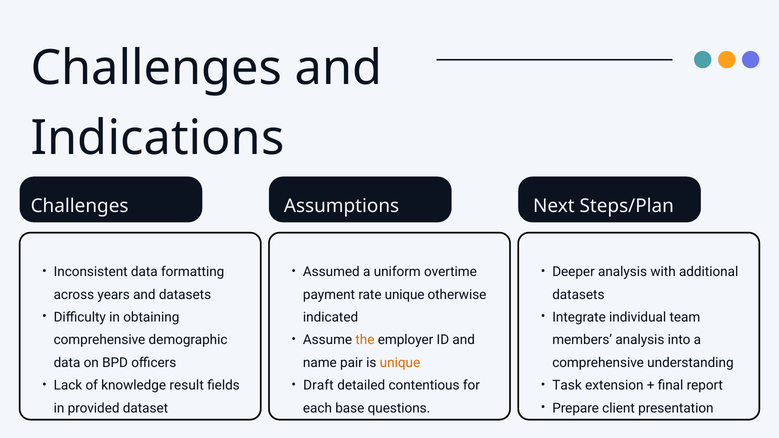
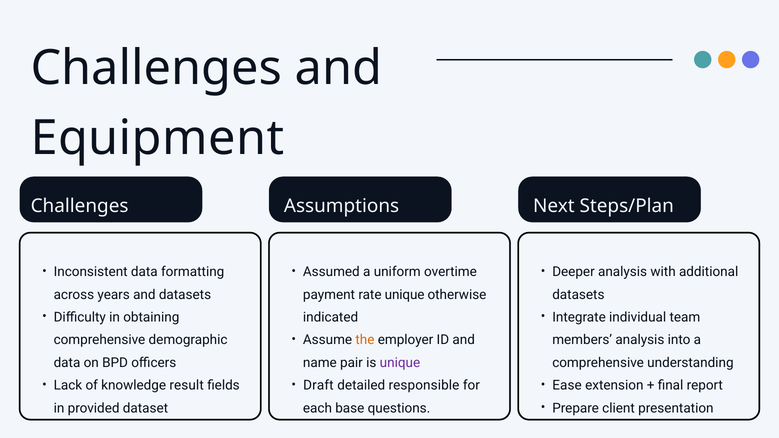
Indications: Indications -> Equipment (157, 138)
unique colour: orange -> purple (400, 363)
contentious: contentious -> responsible (424, 386)
Task: Task -> Ease (567, 386)
